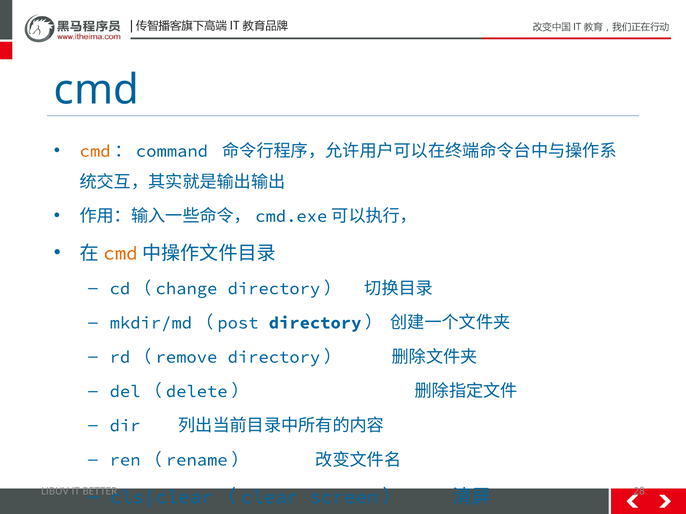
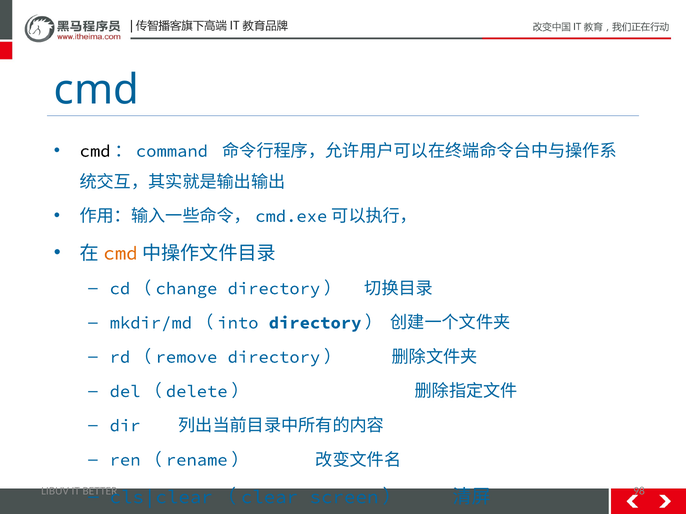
cmd colour: orange -> black (95, 151)
post: post -> into (238, 323)
28: 28 -> 98 (639, 491)
